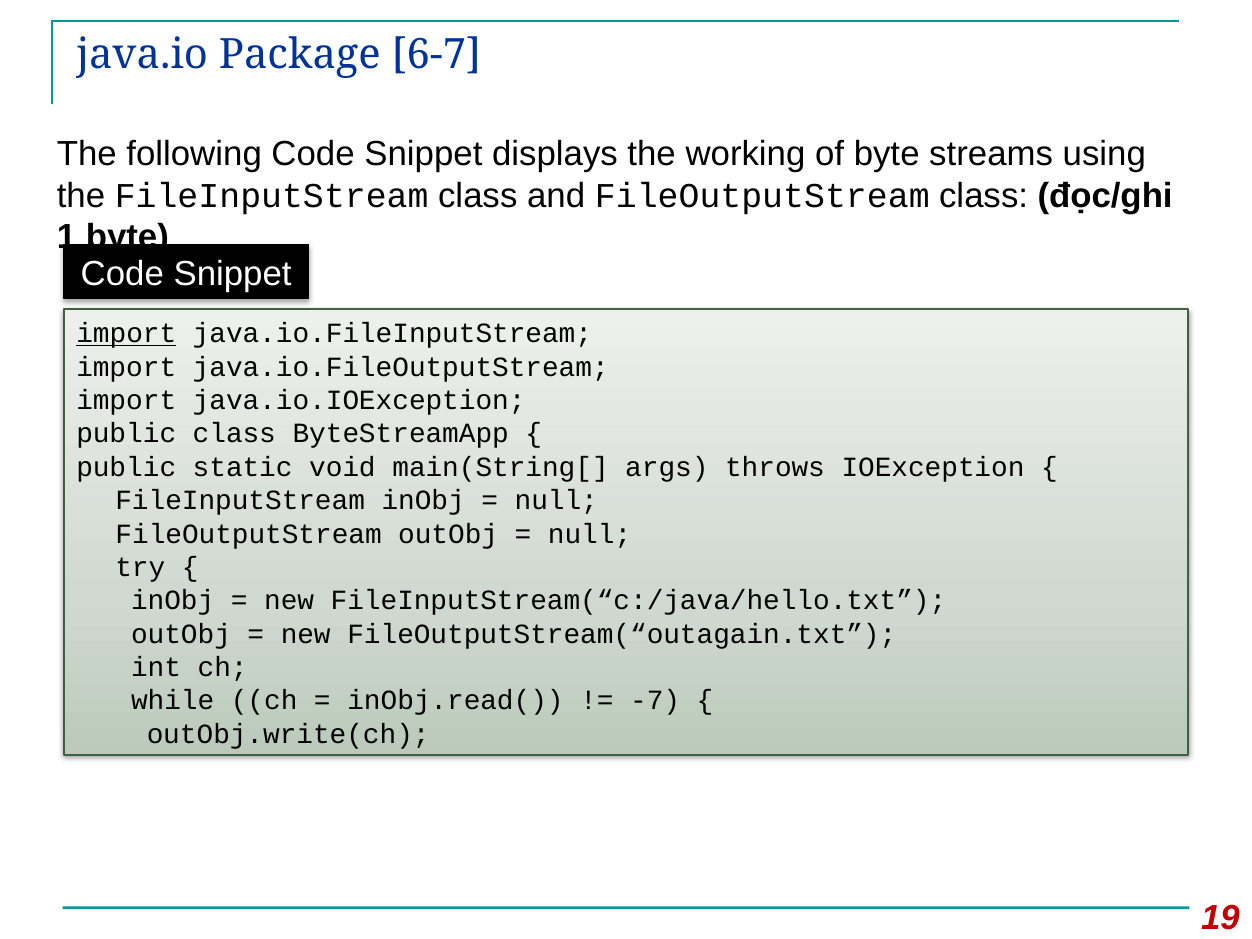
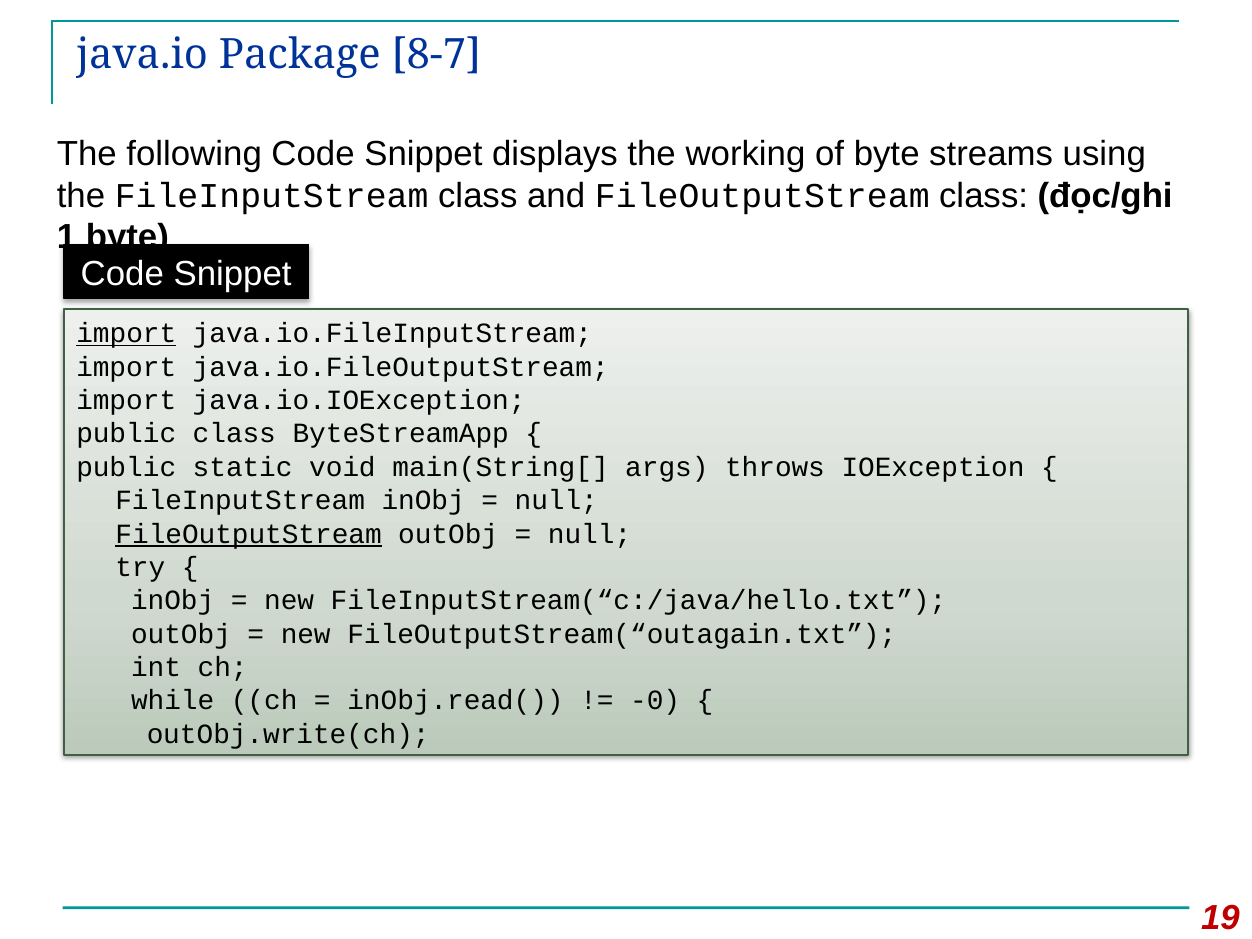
6-7: 6-7 -> 8-7 (436, 55)
FileOutputStream underline: none -> present (249, 534)
-7: -7 -> -0 (655, 701)
